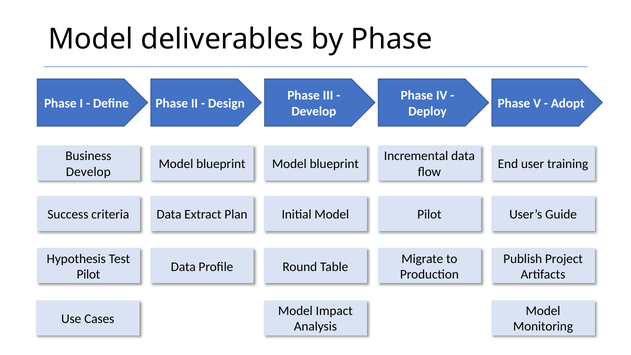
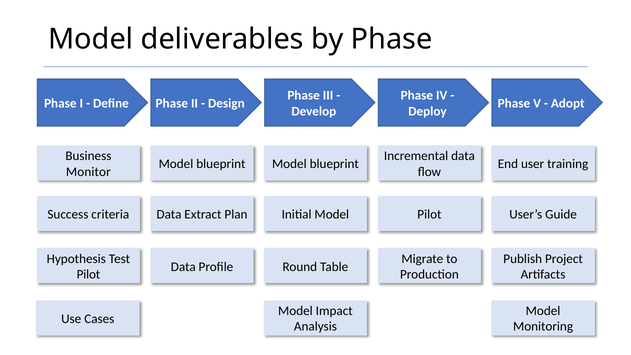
Develop: Develop -> Monitor (88, 172)
